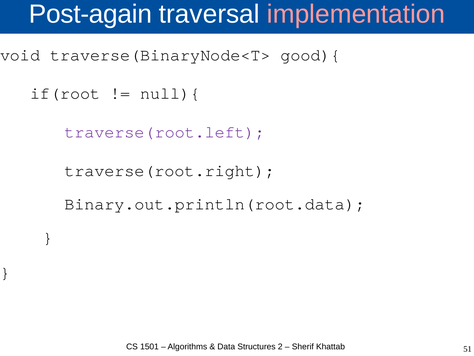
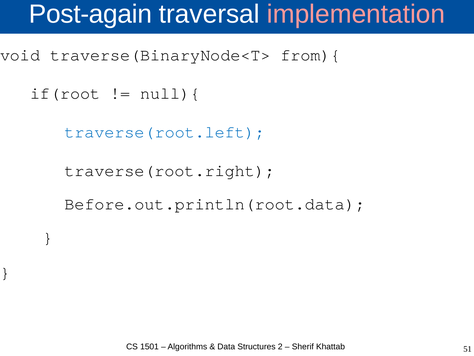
good){: good){ -> from){ (311, 55)
traverse(root.left colour: purple -> blue (165, 132)
Binary.out.println(root.data: Binary.out.println(root.data -> Before.out.println(root.data (215, 204)
